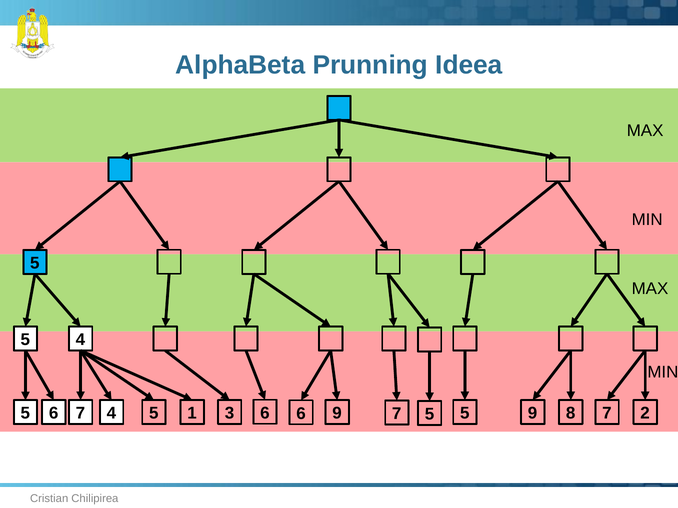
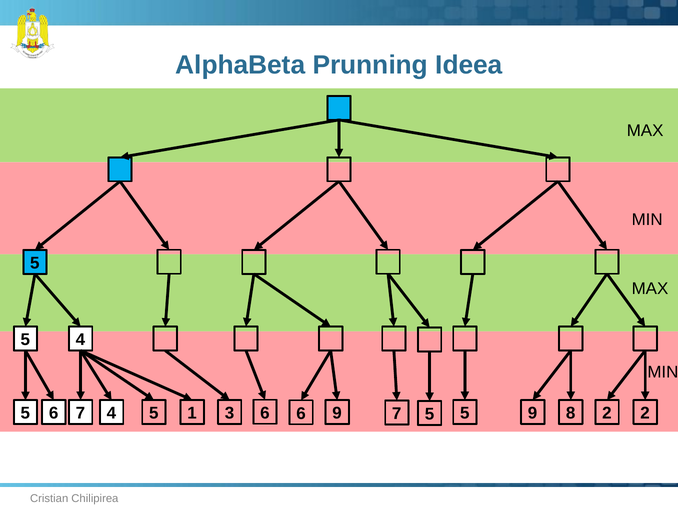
6 9 7: 7 -> 2 (607, 414)
